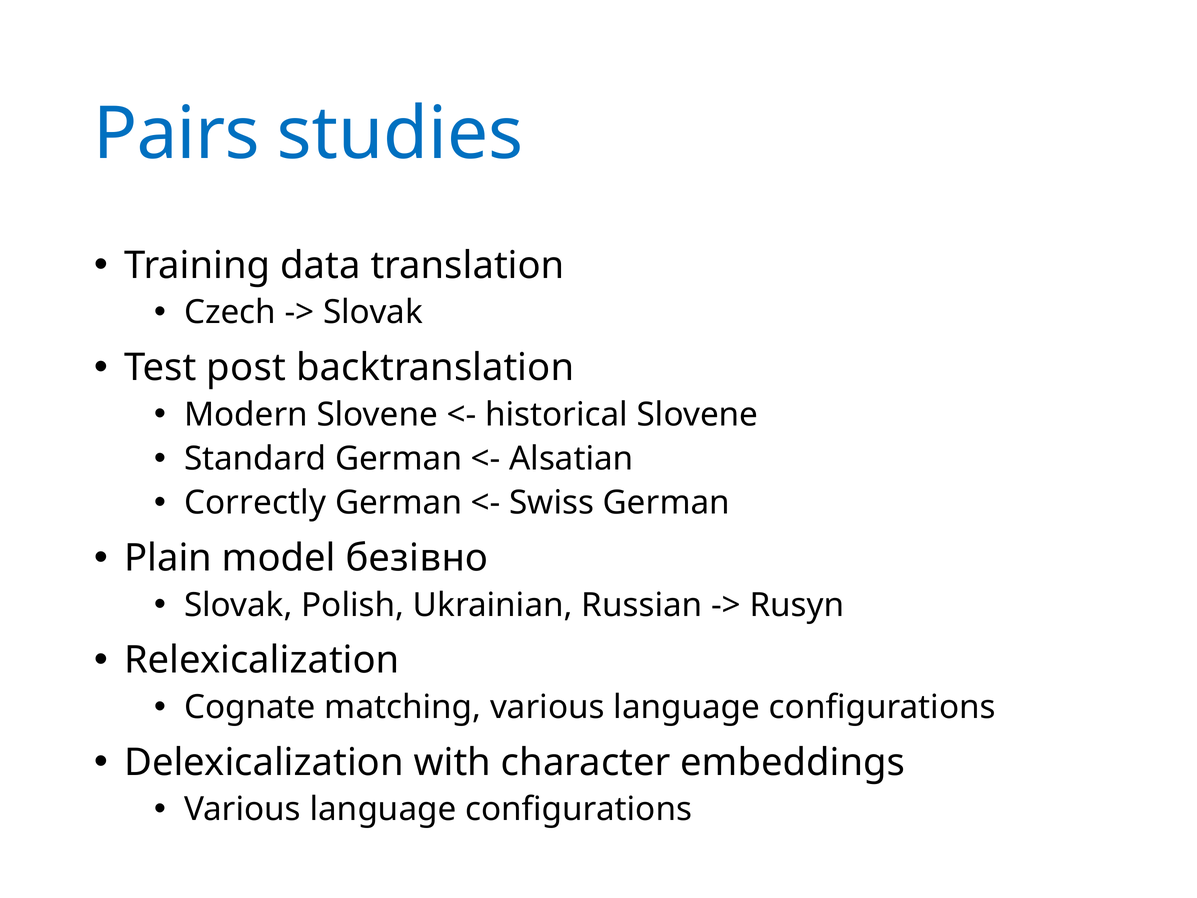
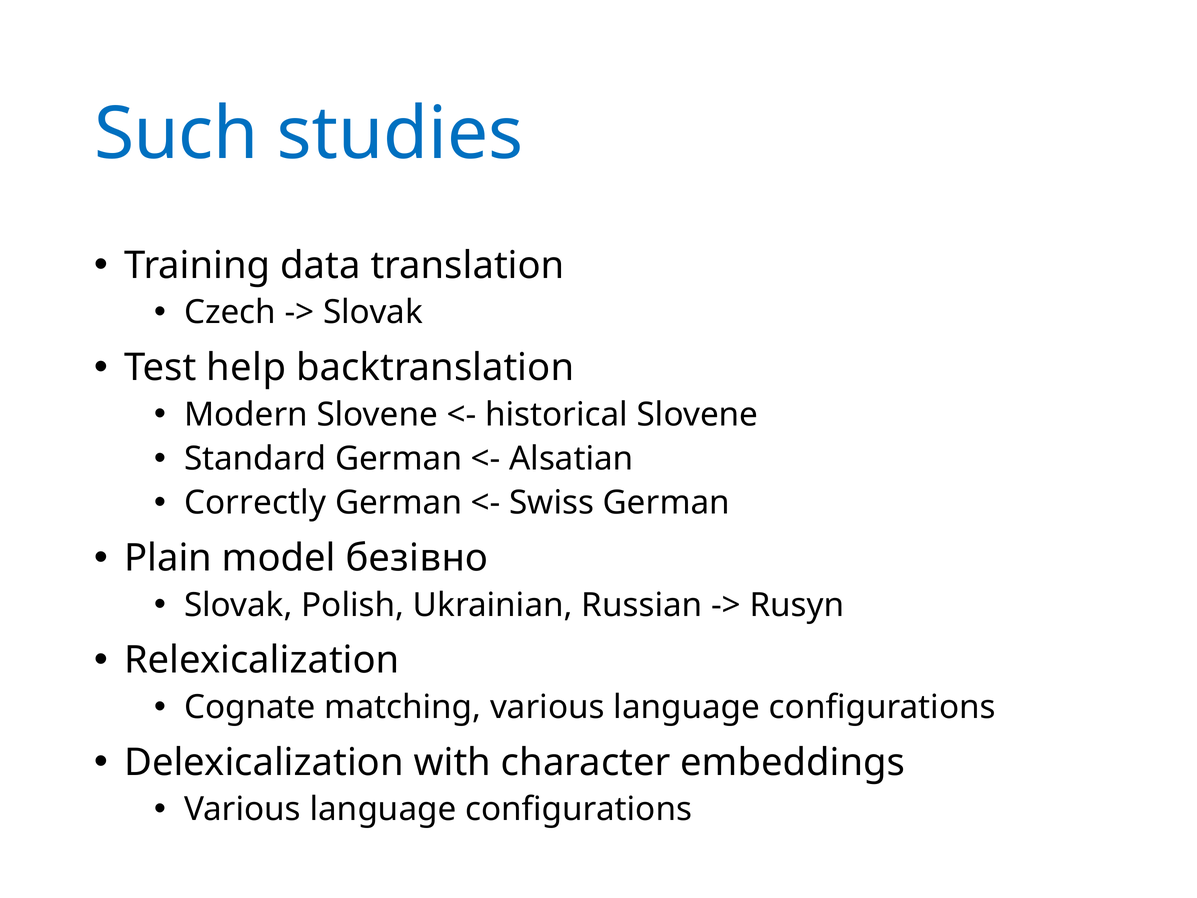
Pairs: Pairs -> Such (176, 134)
post: post -> help (246, 368)
